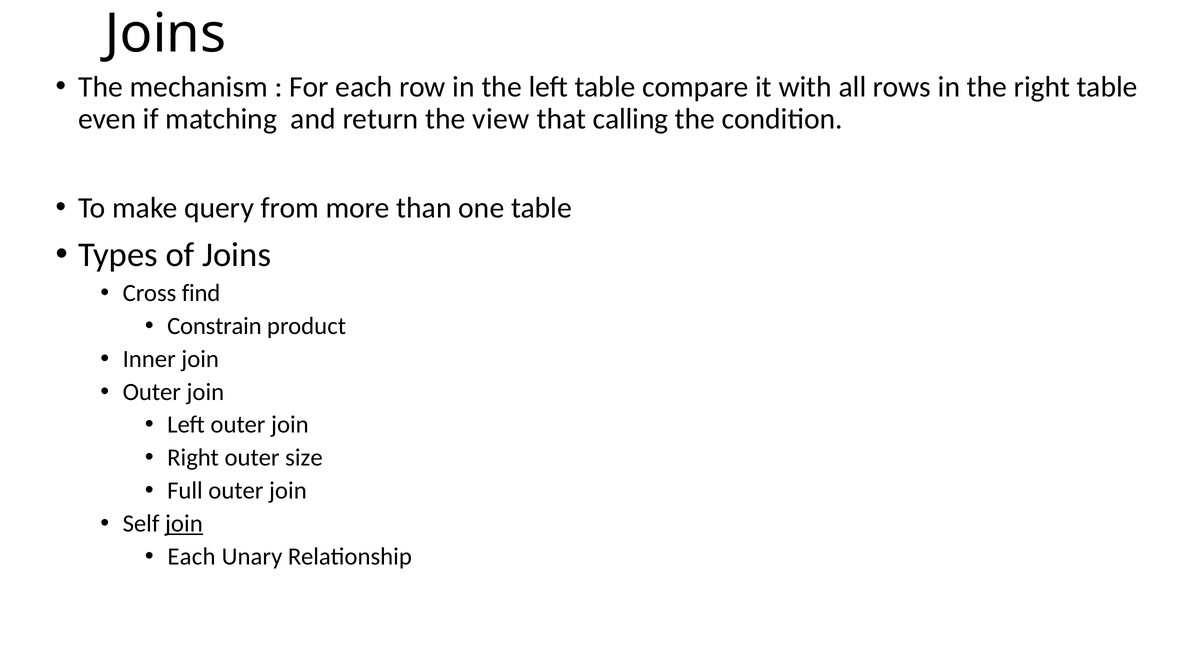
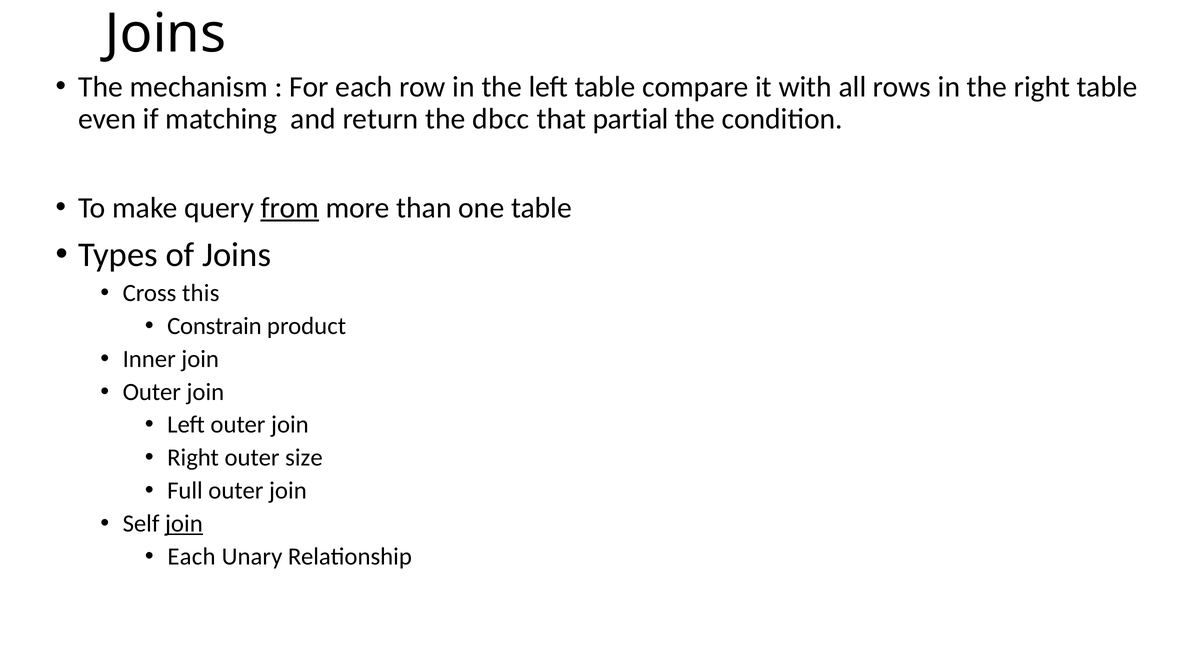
view: view -> dbcc (501, 119)
calling: calling -> partial (631, 119)
from underline: none -> present (290, 208)
find: find -> this (201, 293)
